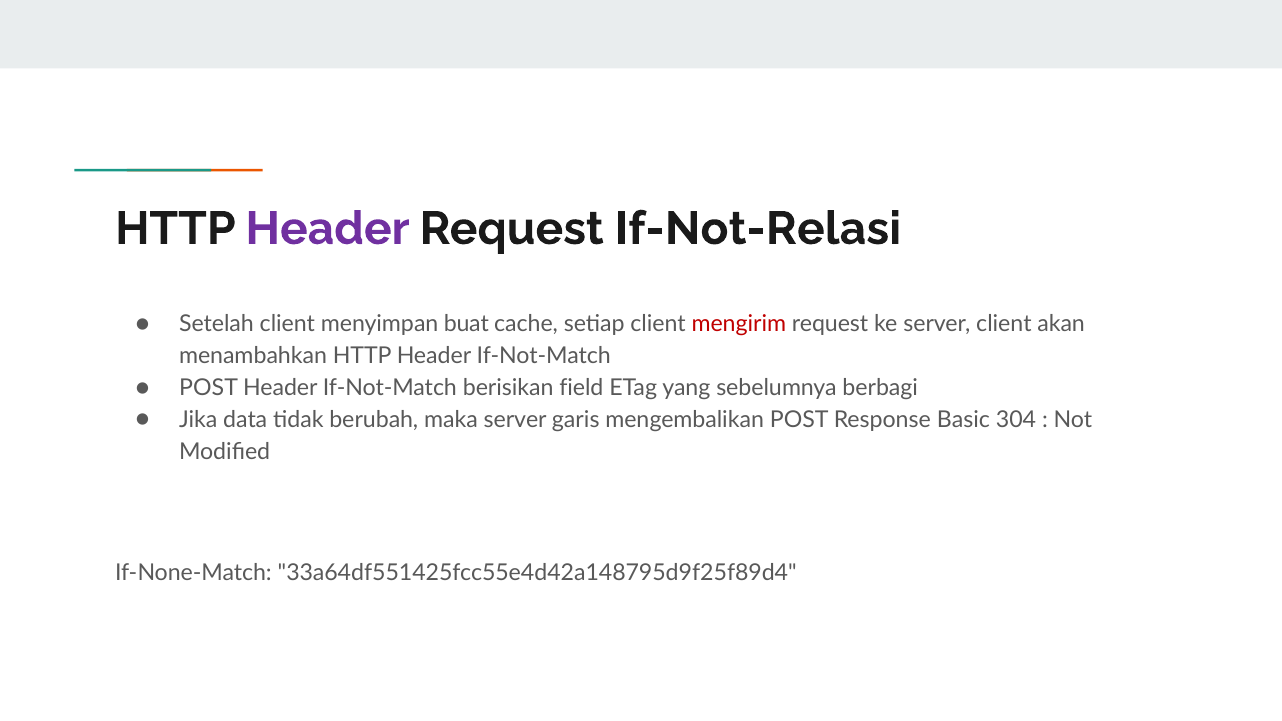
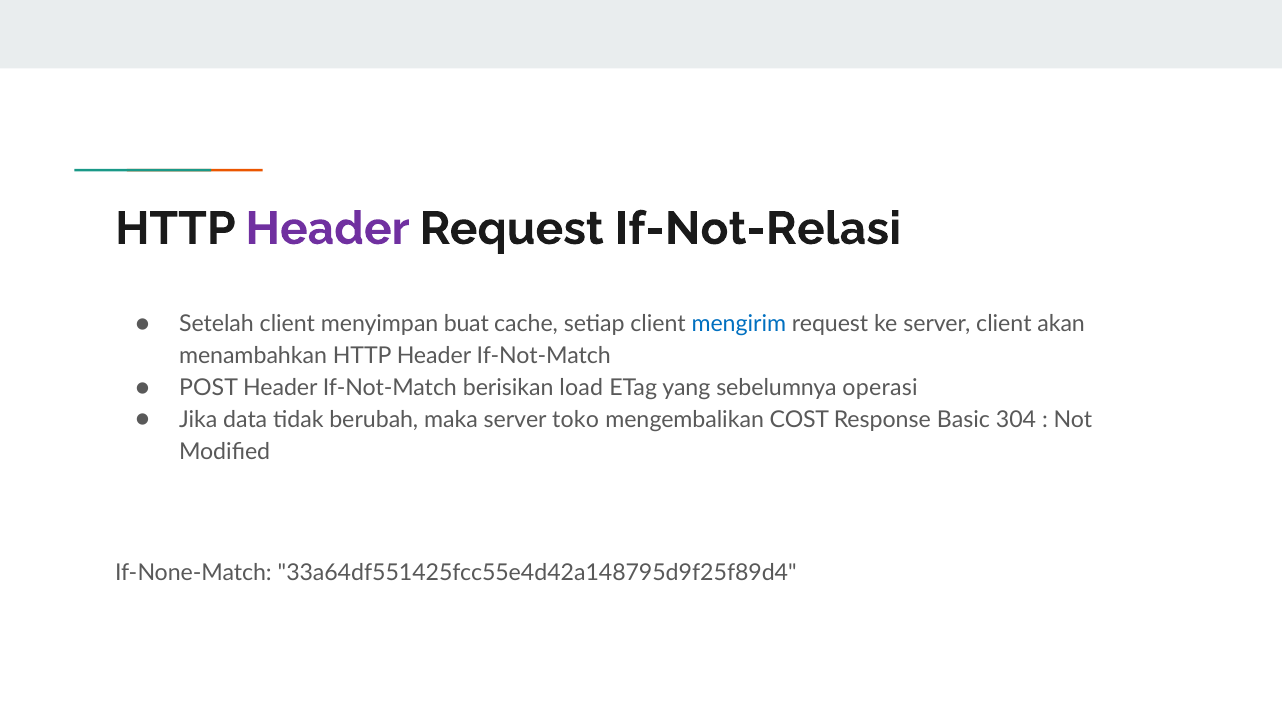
mengirim colour: red -> blue (739, 324)
field: field -> load (581, 388)
berbagi: berbagi -> operasi (880, 388)
garis: garis -> toko (576, 420)
mengembalikan POST: POST -> COST (799, 420)
